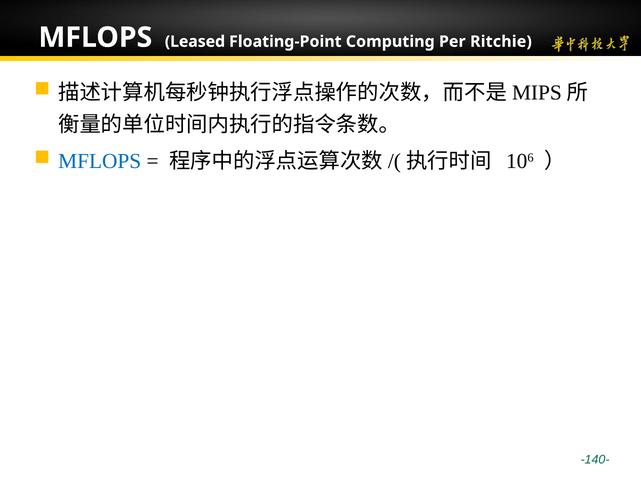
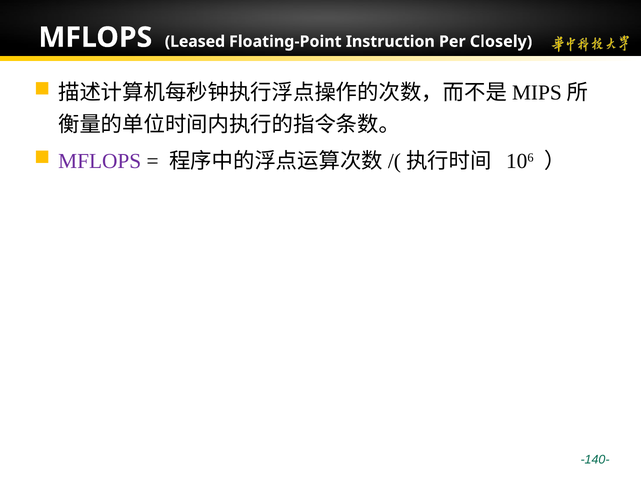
Computing: Computing -> Instruction (390, 42)
Ritchie: Ritchie -> Closely (501, 42)
MFLOPS colour: blue -> purple (100, 161)
